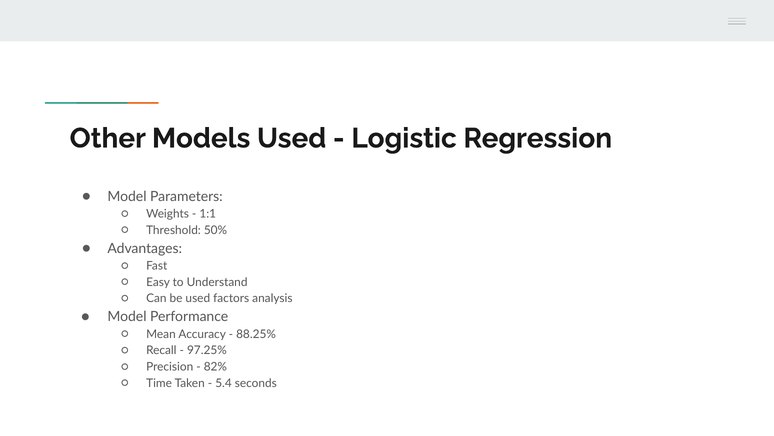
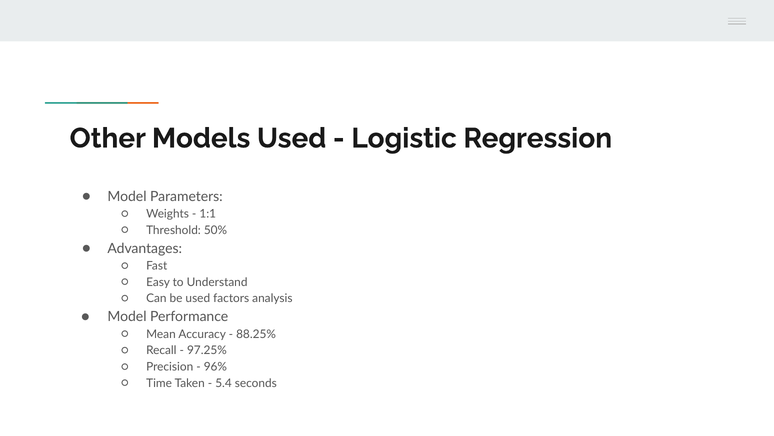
82%: 82% -> 96% (215, 366)
